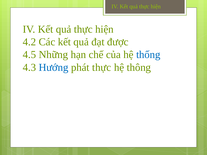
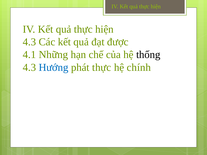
4.2: 4.2 -> 4.3 (29, 42)
4.5: 4.5 -> 4.1 (29, 55)
thống colour: blue -> black (148, 55)
thông: thông -> chính (139, 67)
